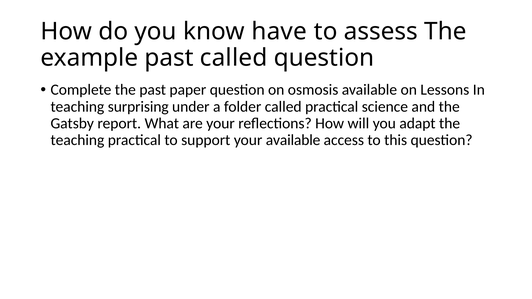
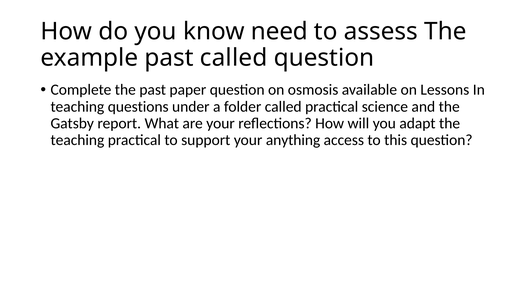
have: have -> need (279, 32)
surprising: surprising -> questions (138, 107)
your available: available -> anything (293, 140)
